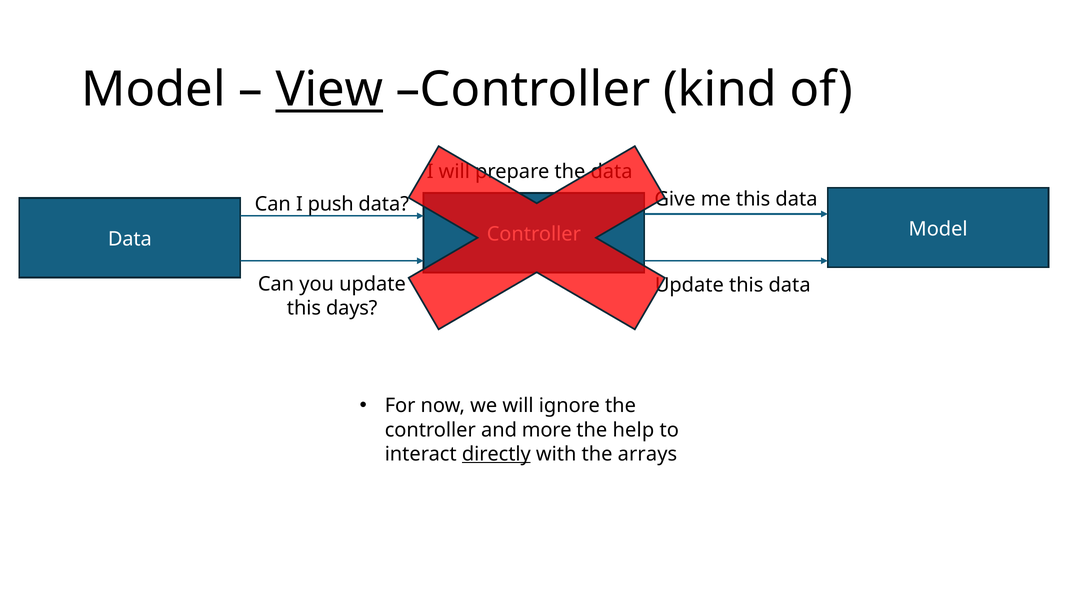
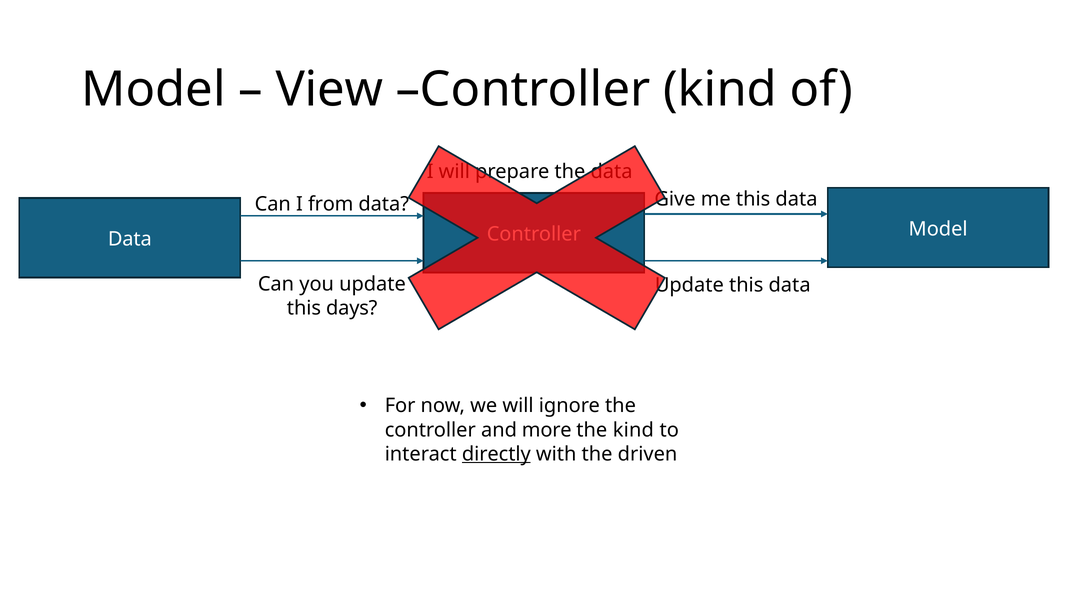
View underline: present -> none (329, 90)
push: push -> from (331, 204)
the help: help -> kind (633, 430)
arrays: arrays -> driven (648, 454)
